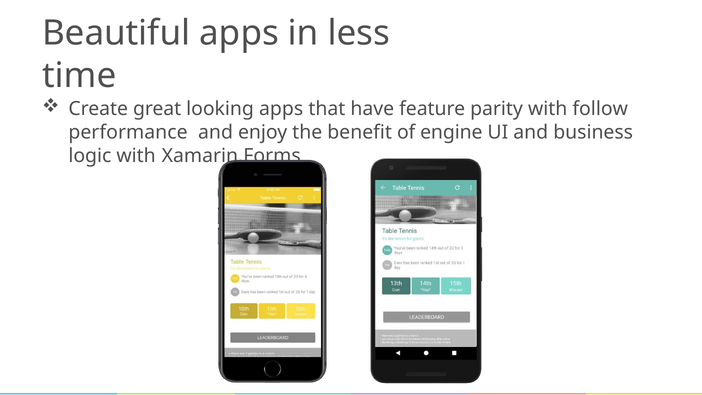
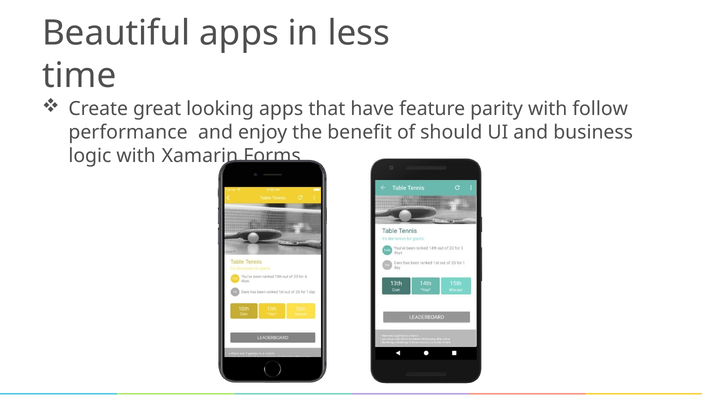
engine: engine -> should (451, 132)
